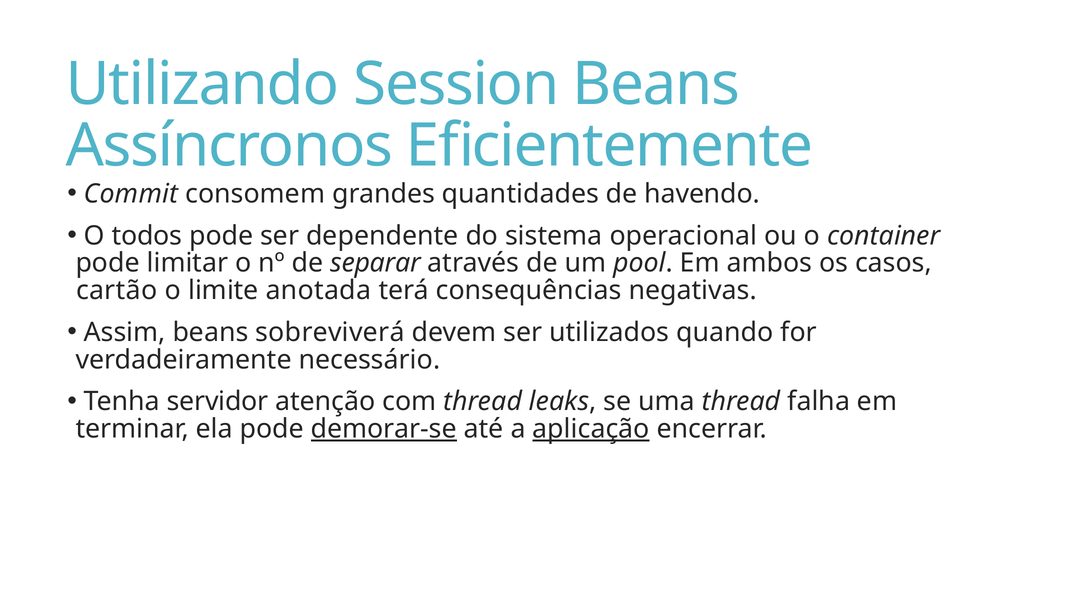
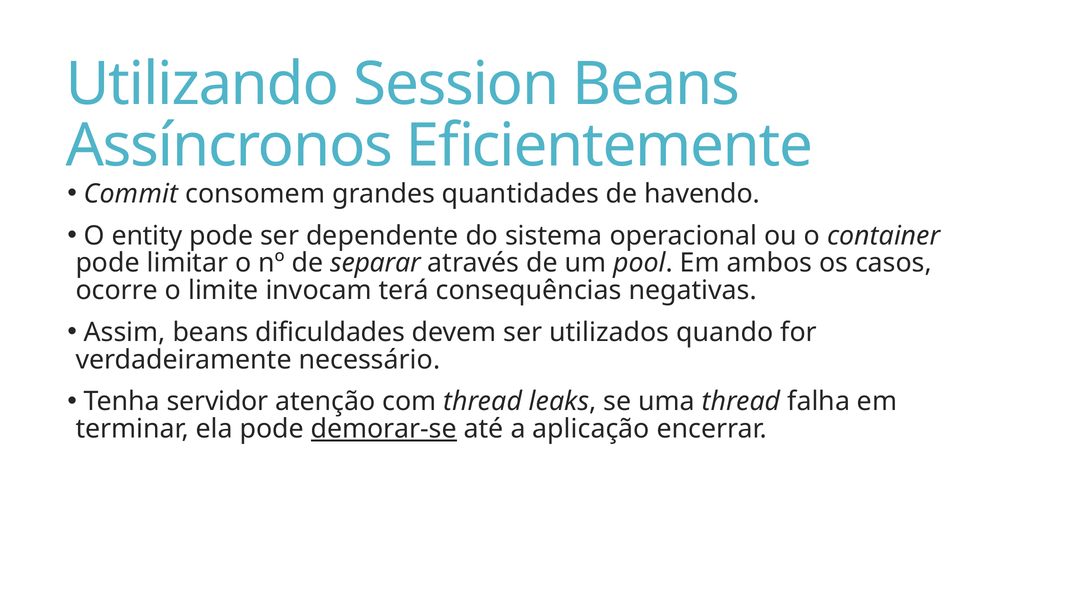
todos: todos -> entity (147, 236)
cartão: cartão -> ocorre (117, 290)
anotada: anotada -> invocam (319, 290)
sobreviverá: sobreviverá -> dificuldades (330, 332)
aplicação underline: present -> none (591, 429)
